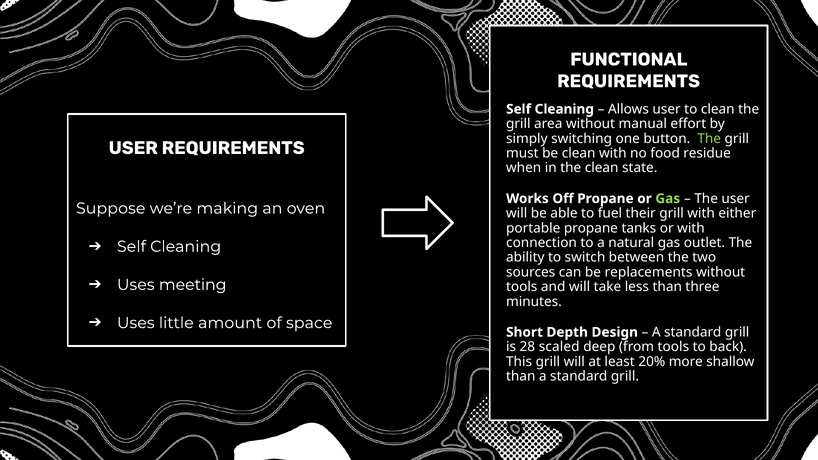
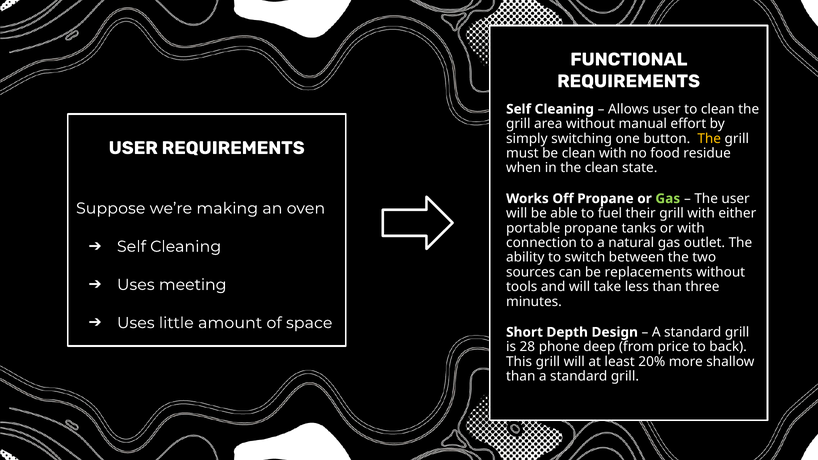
The colour: light green -> yellow (709, 139)
scaled: scaled -> phone (559, 347)
from tools: tools -> price (673, 347)
